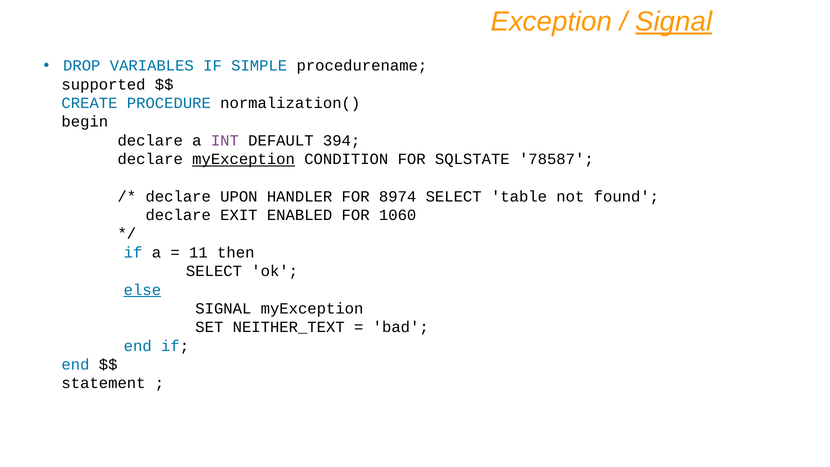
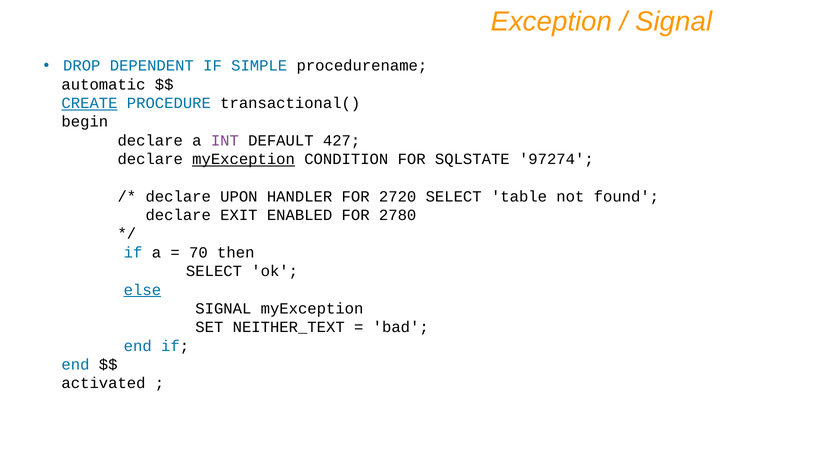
Signal underline: present -> none (674, 22)
VARIABLES: VARIABLES -> DEPENDENT (152, 66)
supported: supported -> automatic (104, 84)
CREATE underline: none -> present (90, 103)
normalization(: normalization( -> transactional( (290, 103)
394: 394 -> 427 (342, 140)
78587: 78587 -> 97274 (556, 159)
8974: 8974 -> 2720 (398, 196)
1060: 1060 -> 2780 (398, 215)
11: 11 -> 70 (198, 252)
statement: statement -> activated (104, 383)
